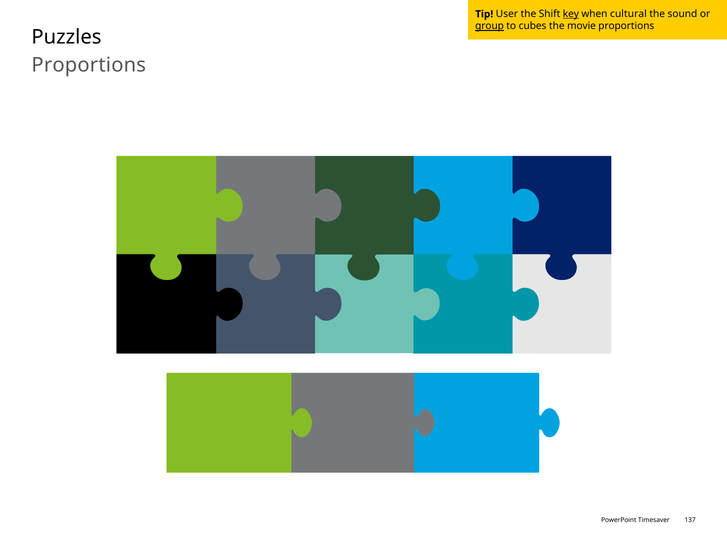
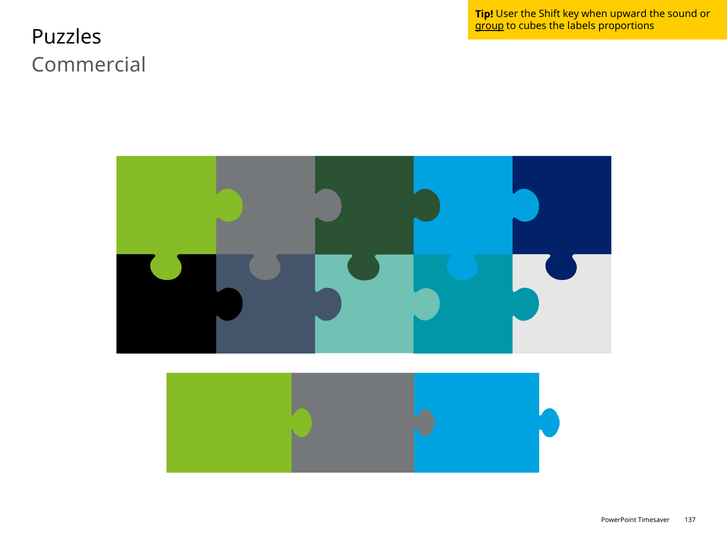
key underline: present -> none (571, 14)
cultural: cultural -> upward (628, 14)
movie: movie -> labels (581, 26)
Proportions: Proportions -> Commercial (89, 65)
